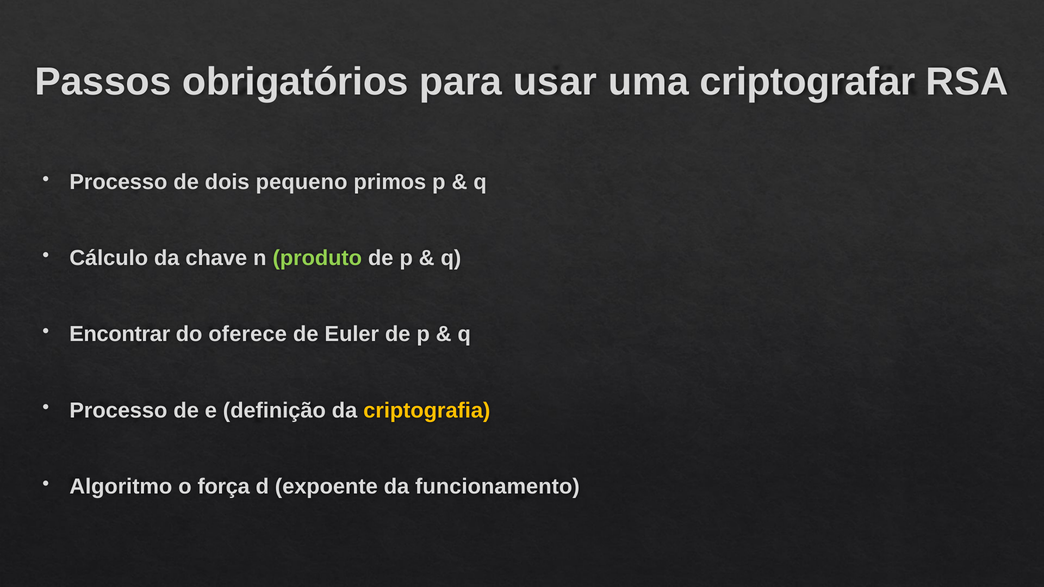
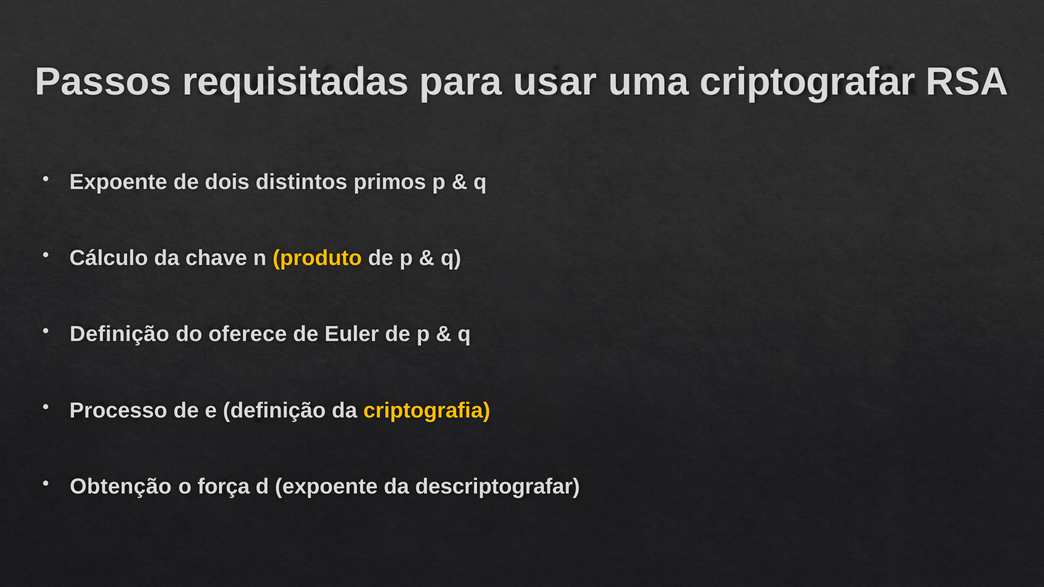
obrigatórios: obrigatórios -> requisitadas (296, 82)
Processo: Processo -> Expoente (118, 182)
pequeno: pequeno -> distintos (302, 182)
produto colour: light green -> yellow (317, 258)
Encontrar: Encontrar -> Definição (120, 334)
Algoritmo: Algoritmo -> Obtenção (121, 487)
funcionamento: funcionamento -> descriptografar (498, 487)
